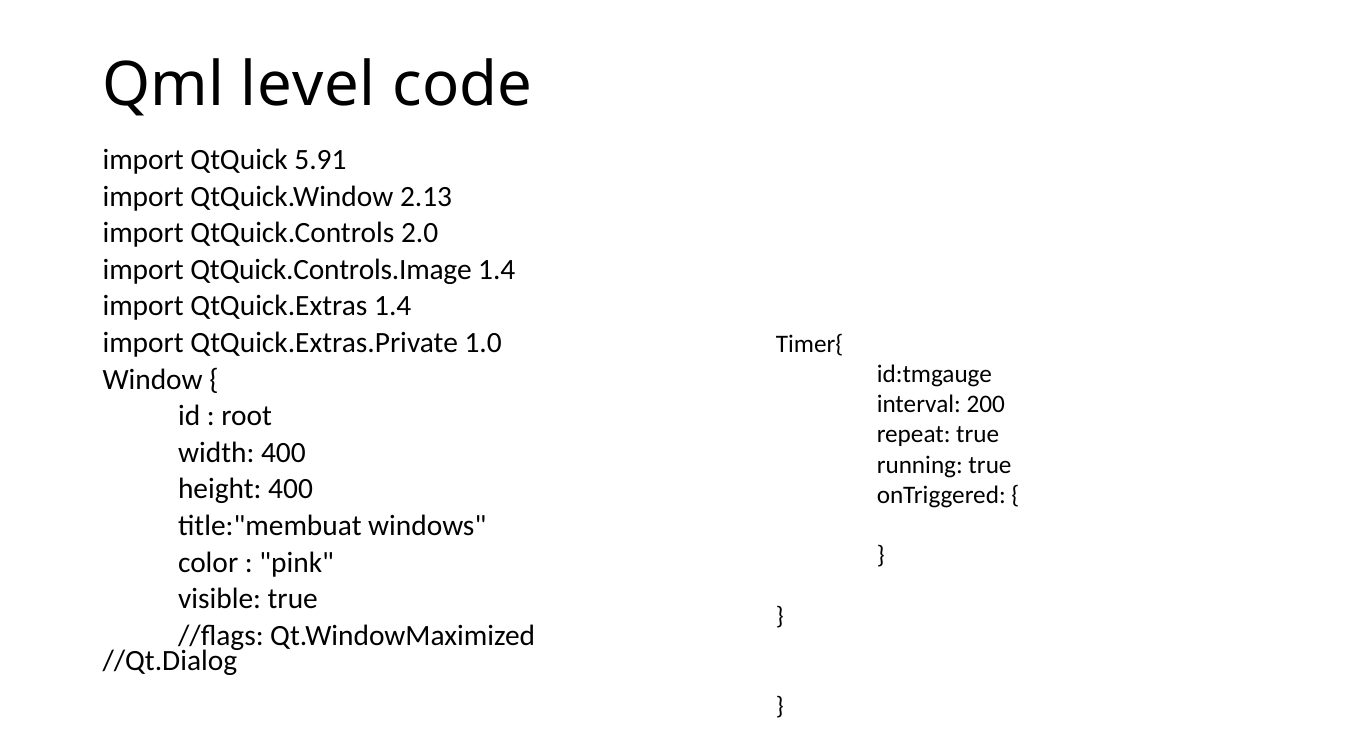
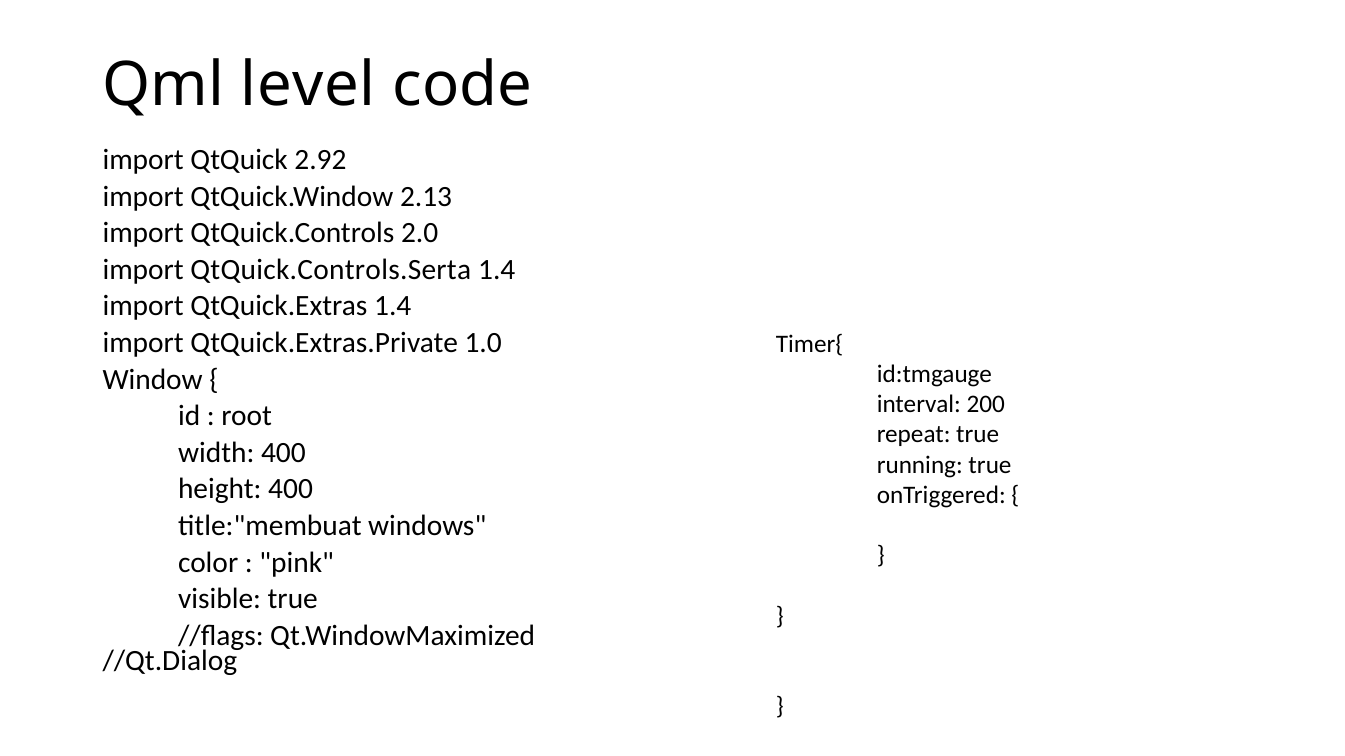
5.91: 5.91 -> 2.92 (320, 160)
QtQuick.Controls.Image: QtQuick.Controls.Image -> QtQuick.Controls.Serta (331, 270)
